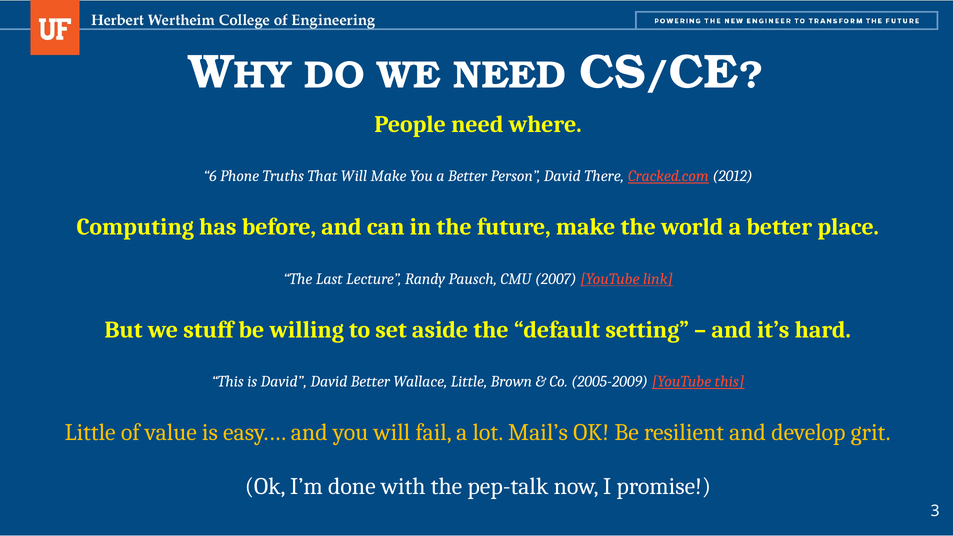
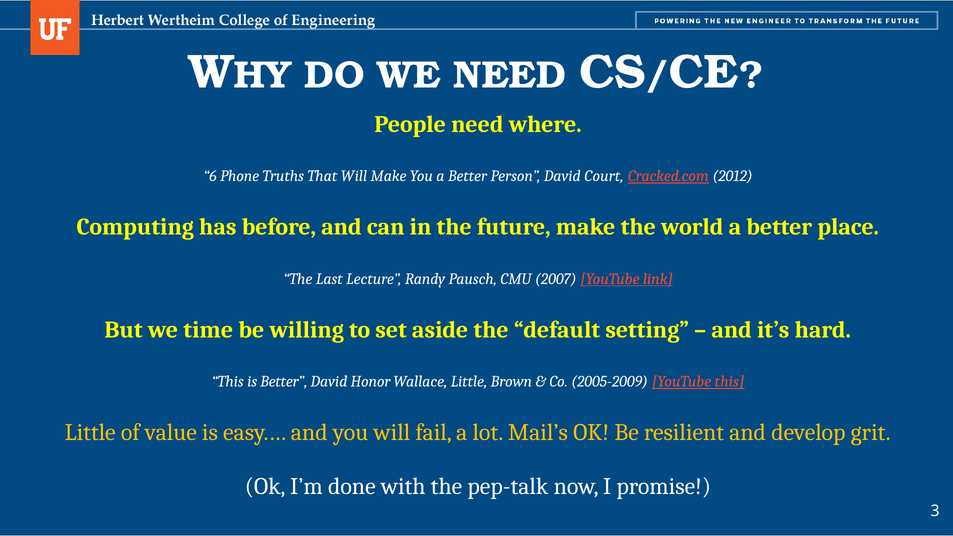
There: There -> Court (604, 176)
stuff: stuff -> time (208, 330)
is David: David -> Better (284, 382)
David Better: Better -> Honor (370, 382)
